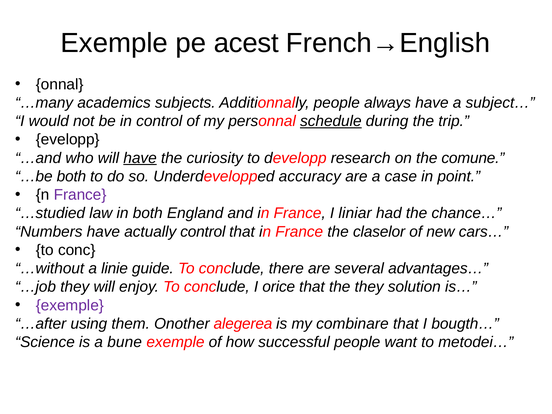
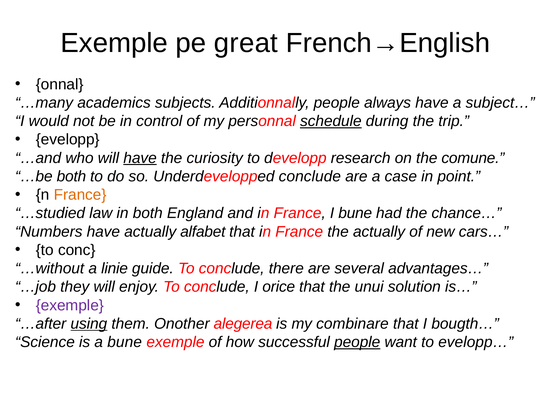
acest: acest -> great (246, 43)
Underdevelopped accuracy: accuracy -> conclude (310, 176)
France colour: purple -> orange (80, 195)
I liniar: liniar -> bune (355, 213)
actually control: control -> alfabet (203, 232)
the claselor: claselor -> actually (379, 232)
the they: they -> unui (369, 287)
using underline: none -> present (89, 324)
people underline: none -> present (357, 342)
metodei…: metodei… -> evelopp… (476, 342)
